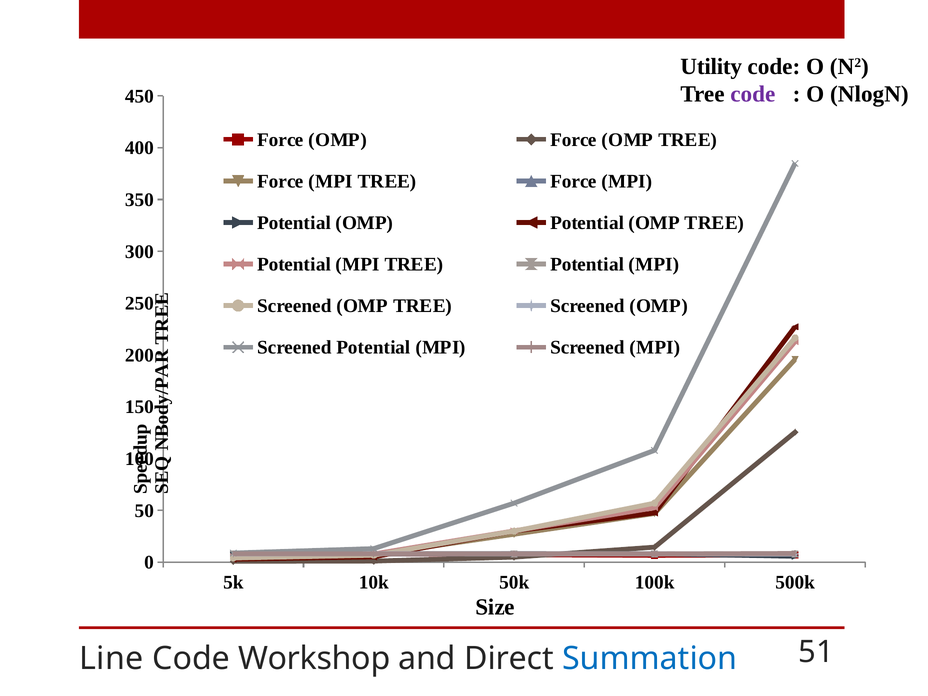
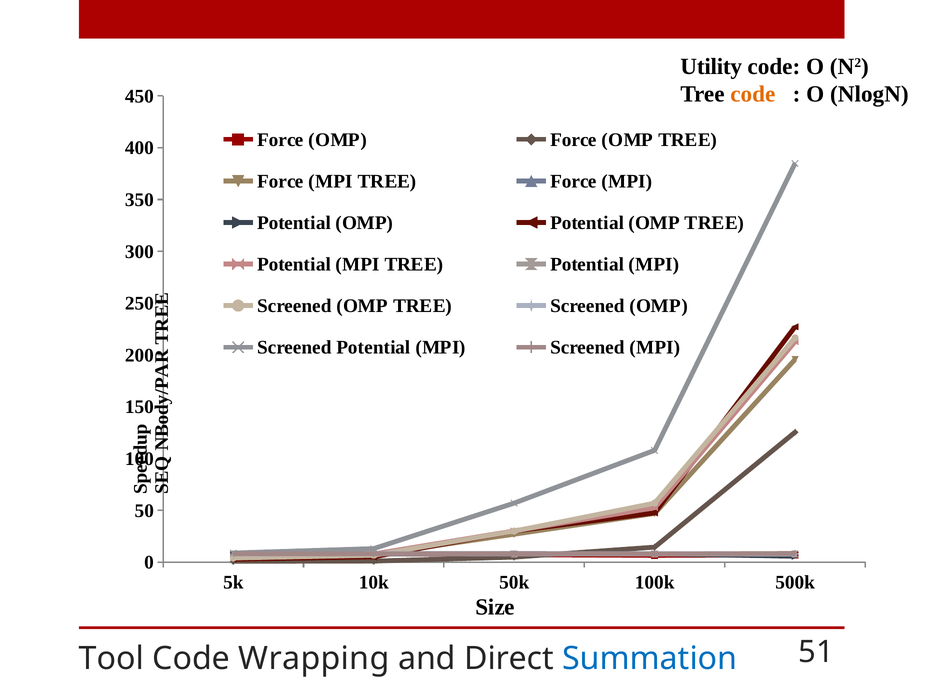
code colour: purple -> orange (753, 94)
Line: Line -> Tool (111, 659)
Workshop: Workshop -> Wrapping (314, 659)
